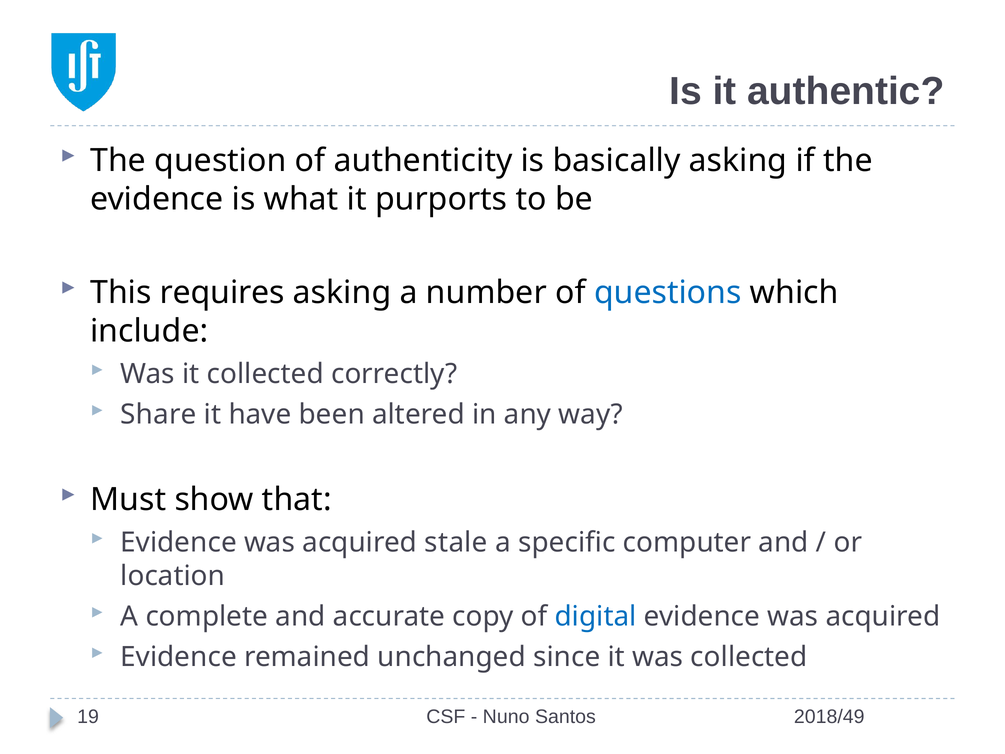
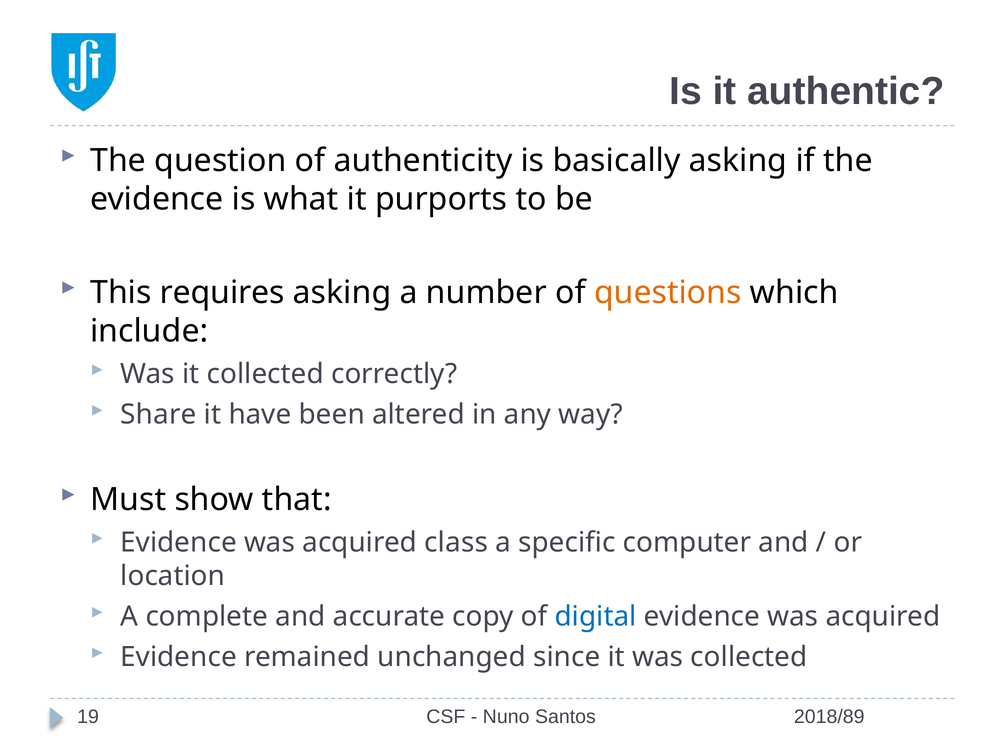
questions colour: blue -> orange (668, 293)
stale: stale -> class (456, 542)
2018/49: 2018/49 -> 2018/89 (829, 717)
